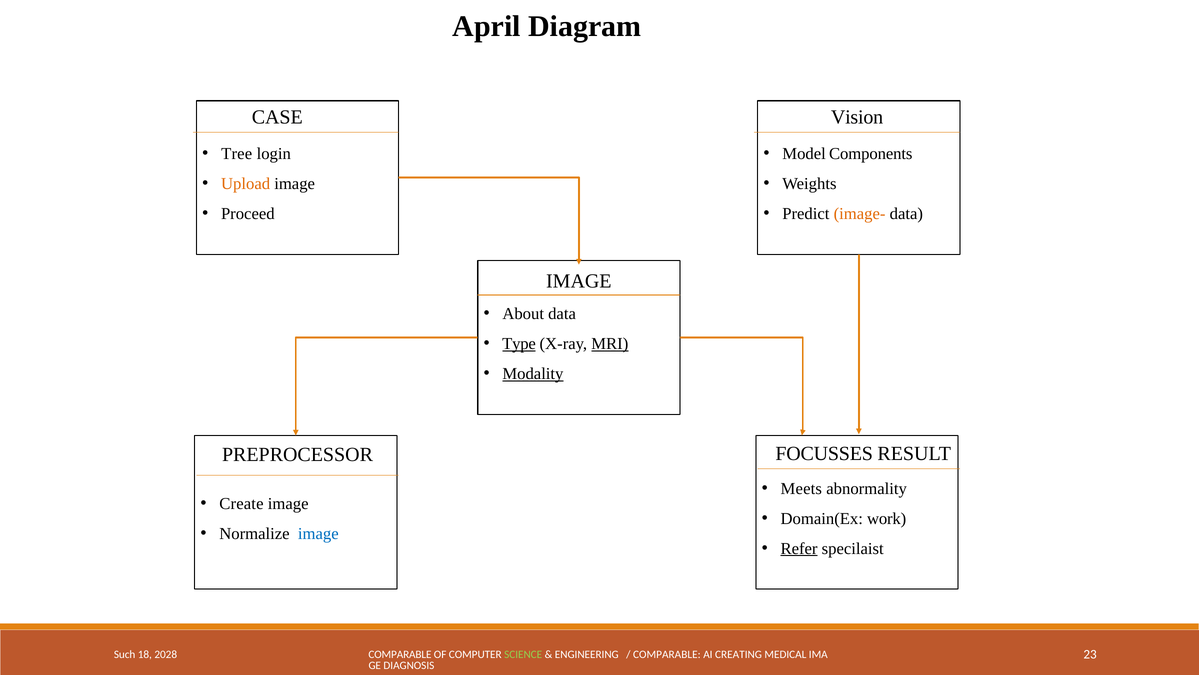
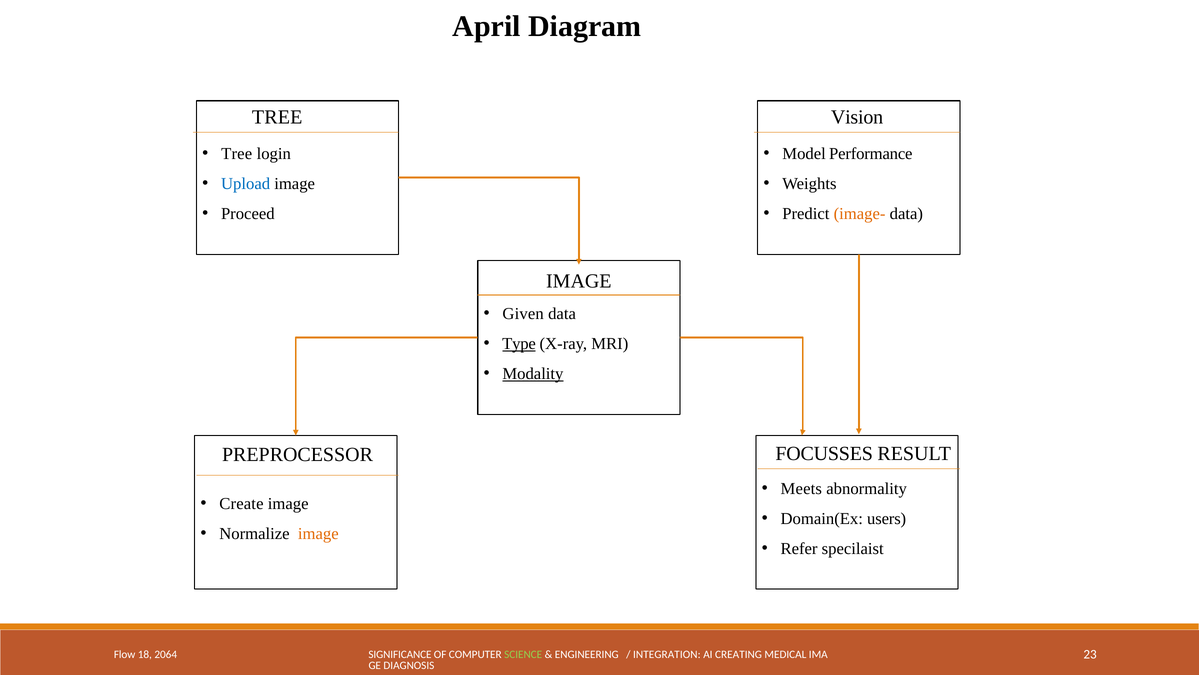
CASE: CASE -> TREE (277, 117)
Components: Components -> Performance (871, 154)
Upload colour: orange -> blue (246, 184)
About: About -> Given (523, 313)
MRI underline: present -> none (610, 343)
work: work -> users (887, 518)
image colour: blue -> orange (318, 533)
Refer underline: present -> none (799, 548)
COMPARABLE: COMPARABLE -> SIGNIFICANCE (400, 654)
COMPARABLE: COMPARABLE -> INTEGRATION (667, 654)
Such: Such -> Flow (125, 654)
2028: 2028 -> 2064 (166, 654)
